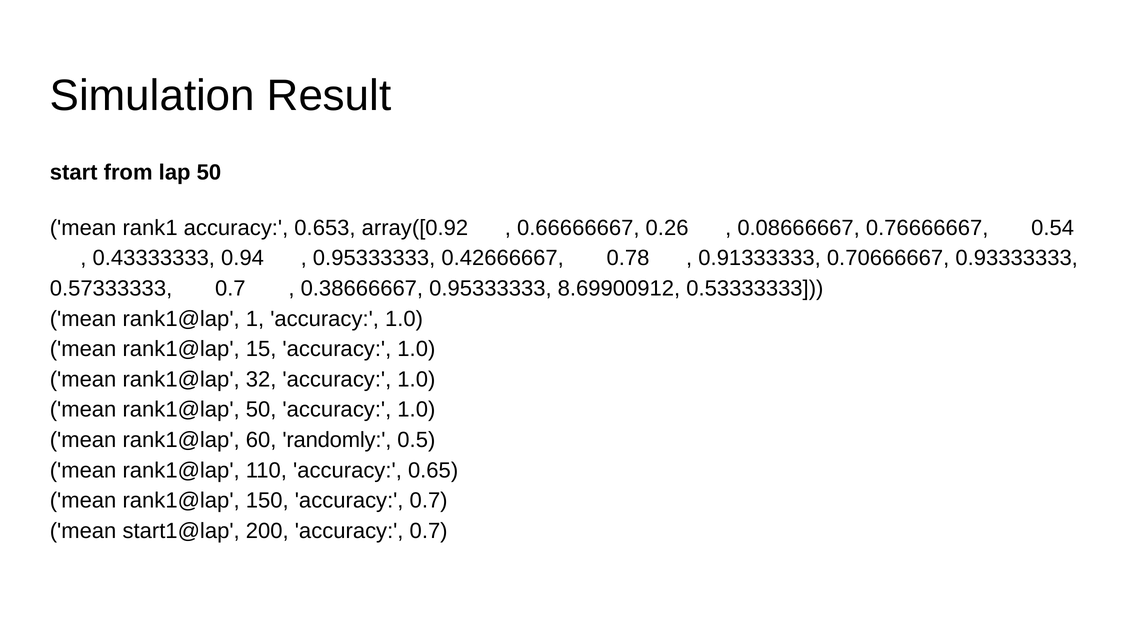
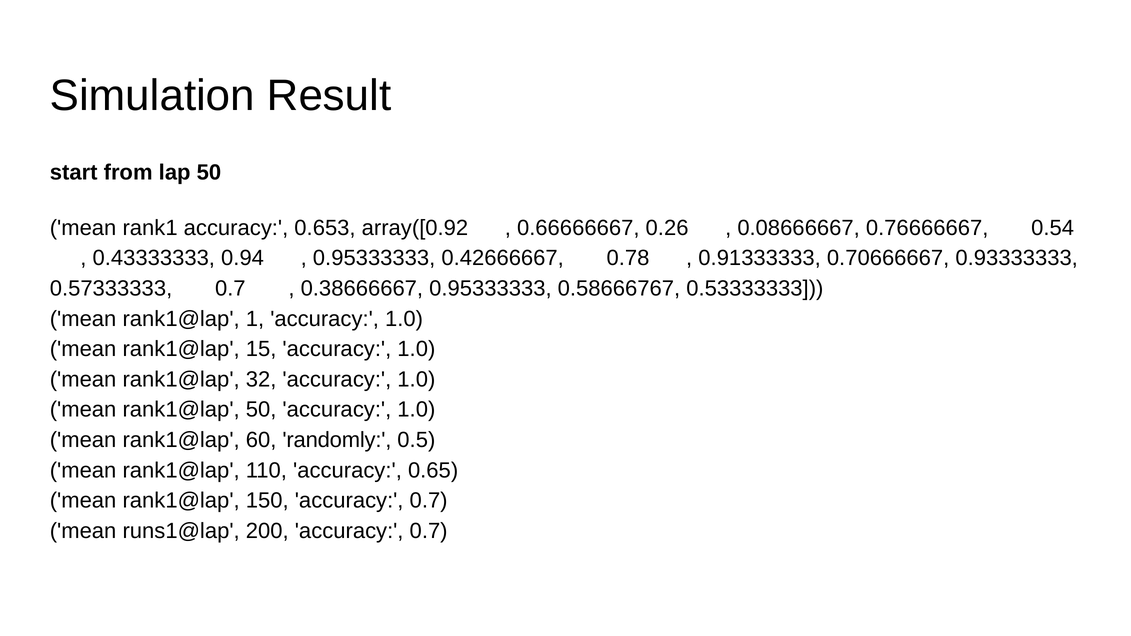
8.69900912: 8.69900912 -> 0.58666767 (619, 289)
start1@lap: start1@lap -> runs1@lap (181, 531)
